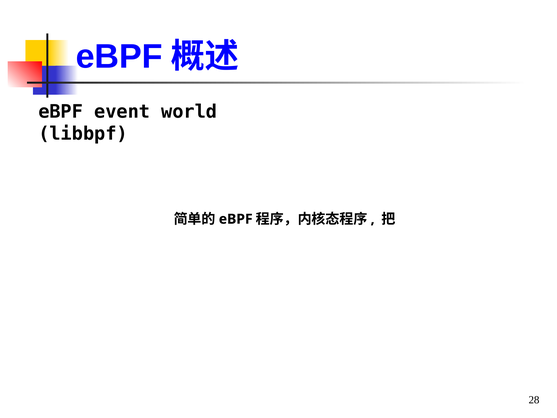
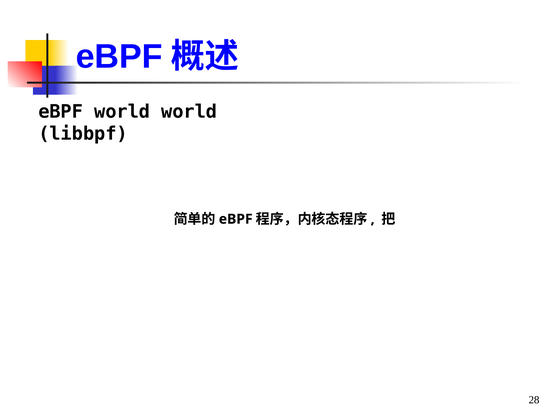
eBPF event: event -> world (122, 111)
